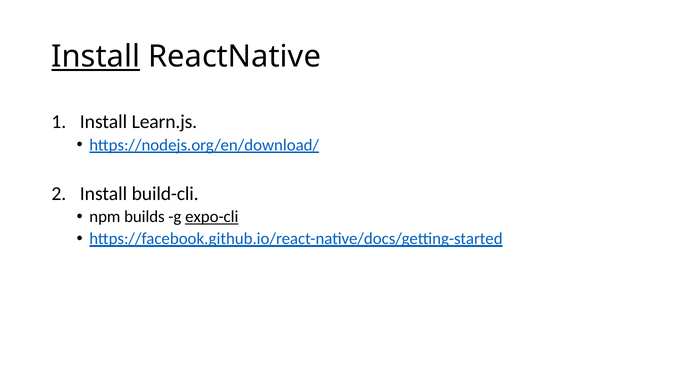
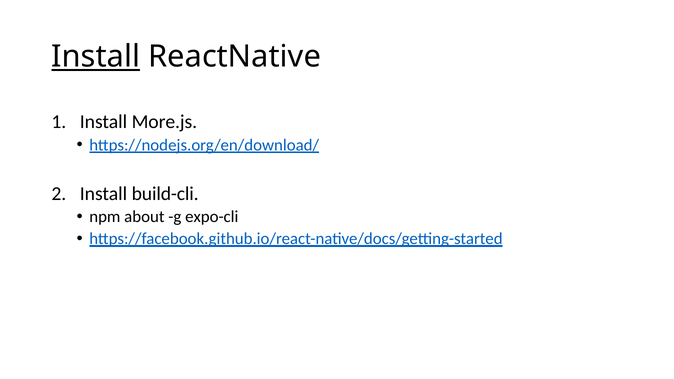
Learn.js: Learn.js -> More.js (164, 122)
builds: builds -> about (144, 217)
expo-cli underline: present -> none (212, 217)
